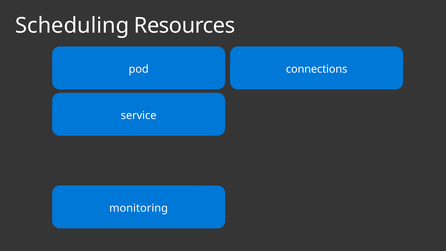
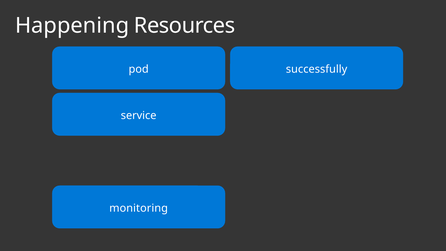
Scheduling: Scheduling -> Happening (72, 26)
connections: connections -> successfully (317, 69)
